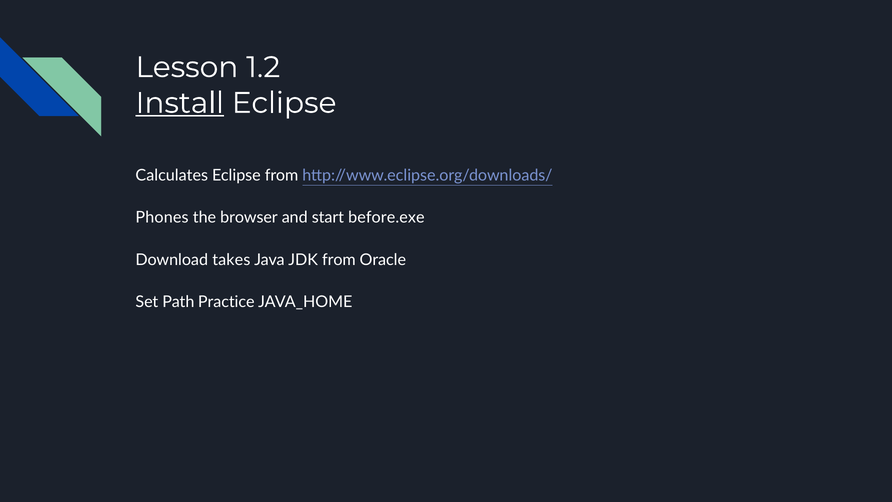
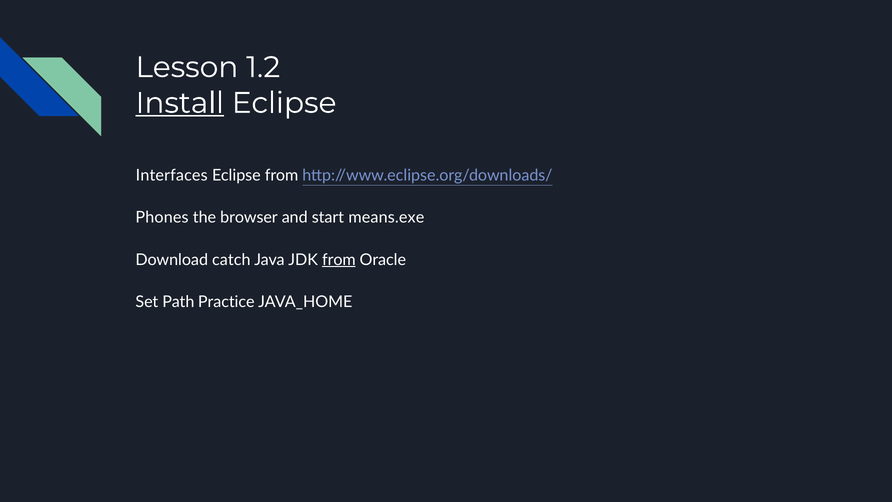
Calculates: Calculates -> Interfaces (172, 176)
before.exe: before.exe -> means.exe (386, 218)
takes: takes -> catch (231, 260)
from underline: none -> present (339, 260)
